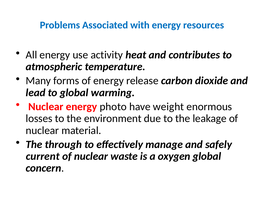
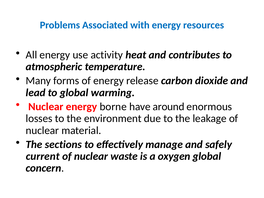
photo: photo -> borne (113, 107)
weight: weight -> around (169, 107)
through: through -> sections (63, 144)
